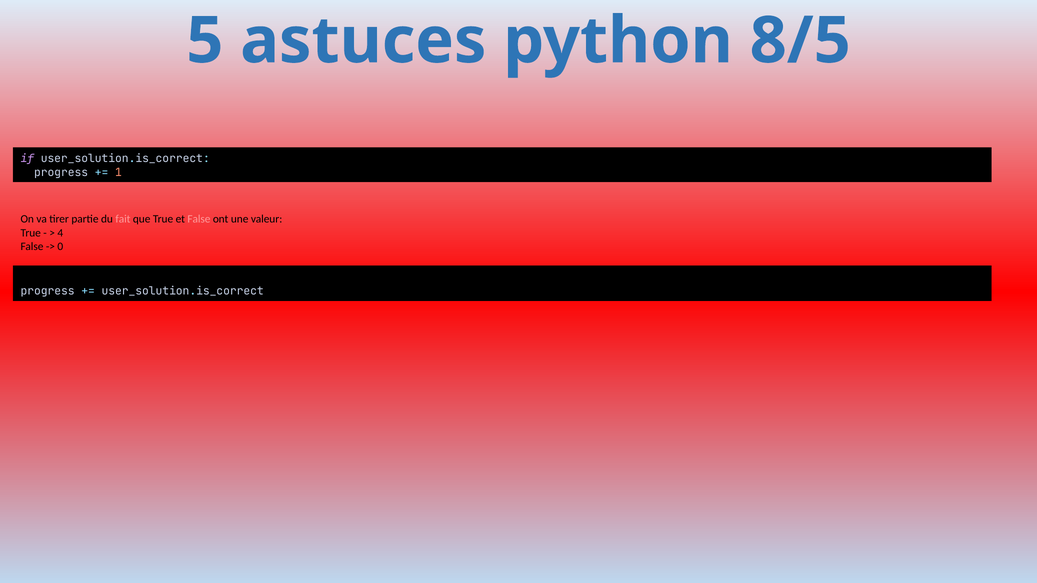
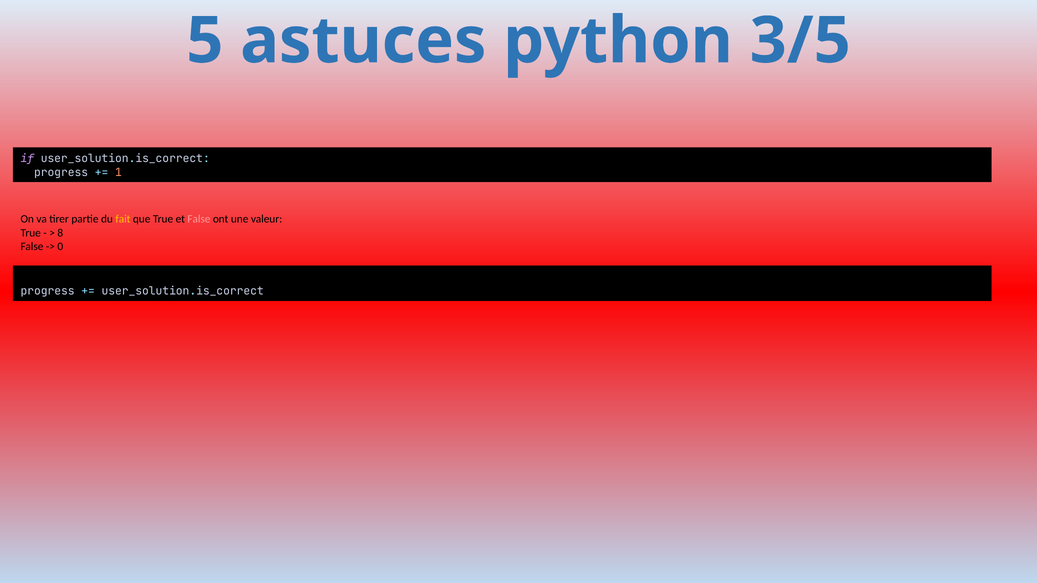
8/5: 8/5 -> 3/5 (800, 41)
fait colour: pink -> yellow (123, 219)
4: 4 -> 8 (60, 233)
